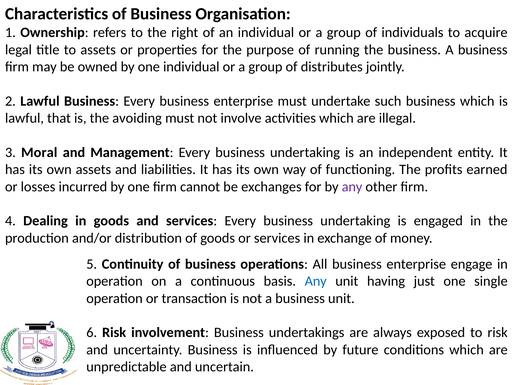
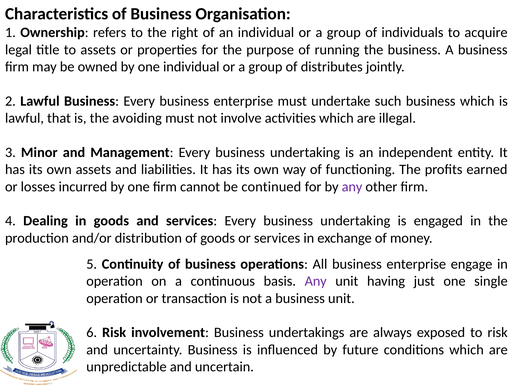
Moral: Moral -> Minor (39, 152)
exchanges: exchanges -> continued (271, 187)
Any colour: blue -> purple (316, 281)
